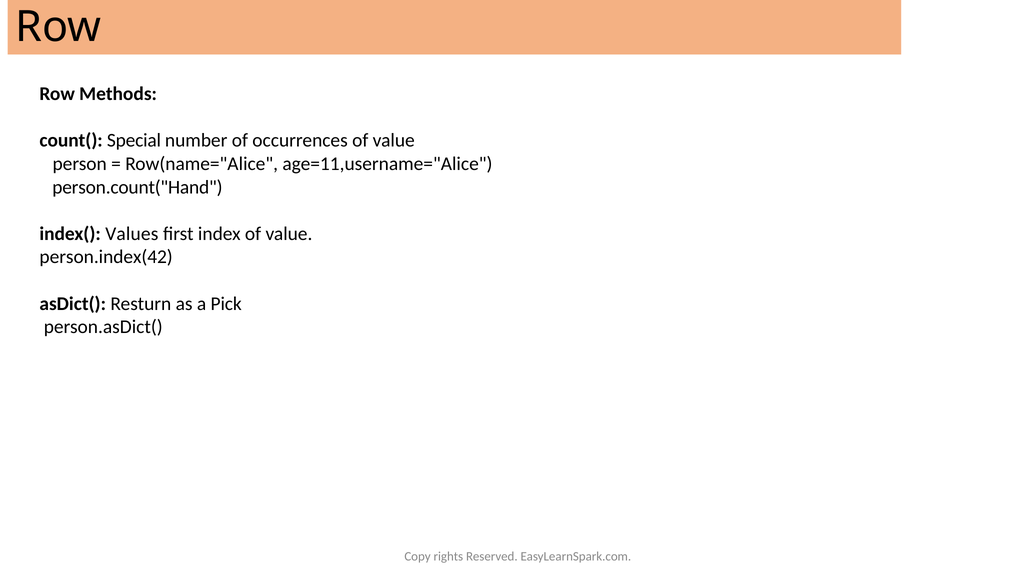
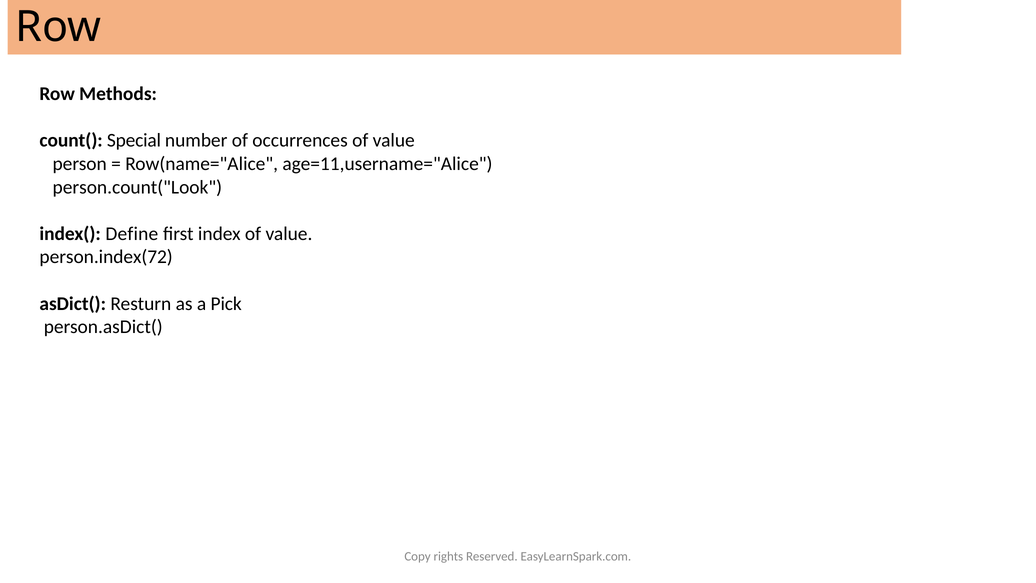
person.count("Hand: person.count("Hand -> person.count("Look (137, 187)
Values: Values -> Define (132, 234)
person.index(42: person.index(42 -> person.index(72 (106, 257)
